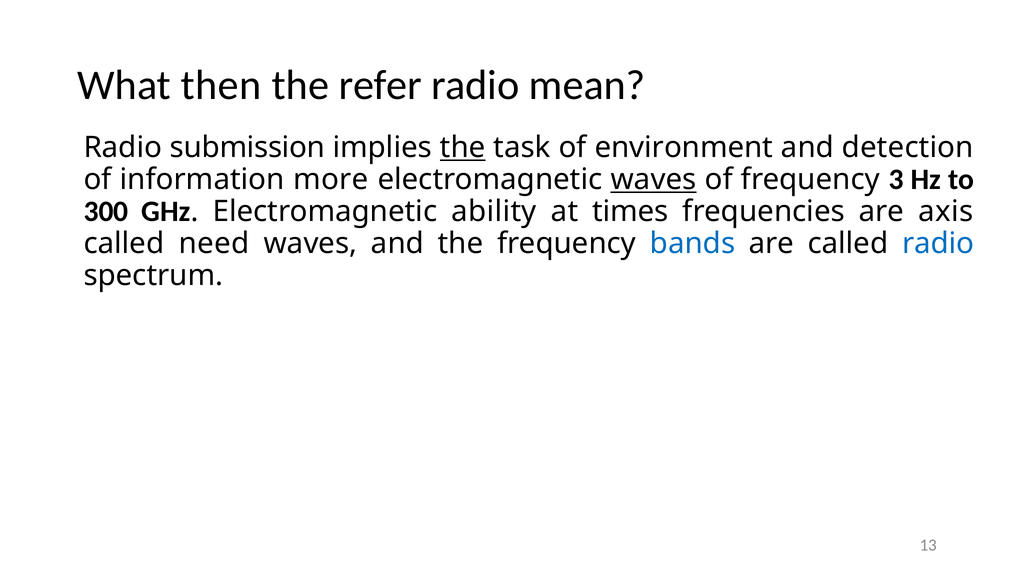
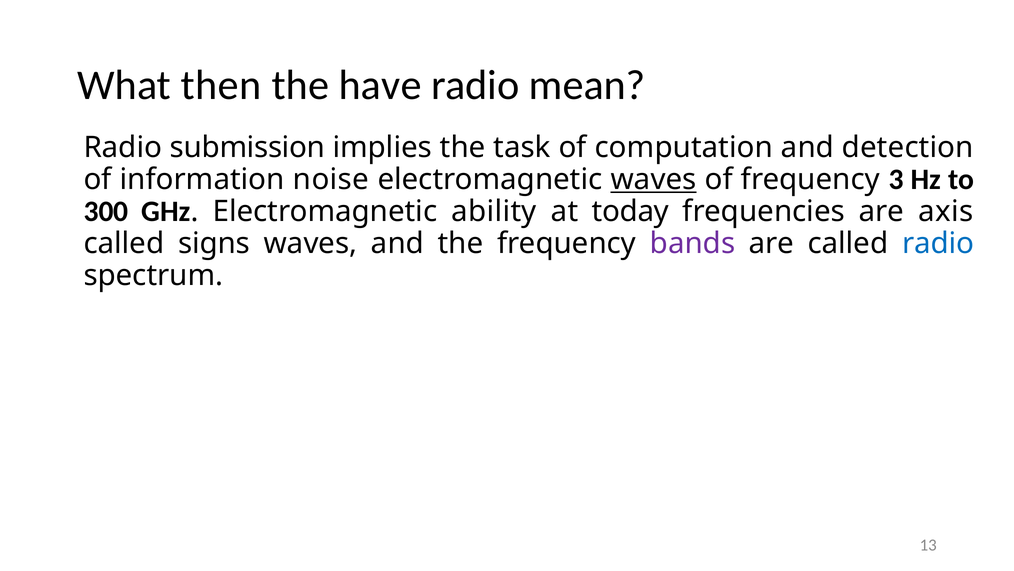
refer: refer -> have (380, 85)
the underline: present -> none (463, 147)
environment: environment -> computation (684, 147)
more: more -> noise (331, 179)
times: times -> today (630, 211)
need: need -> signs (214, 243)
bands colour: blue -> purple (693, 243)
